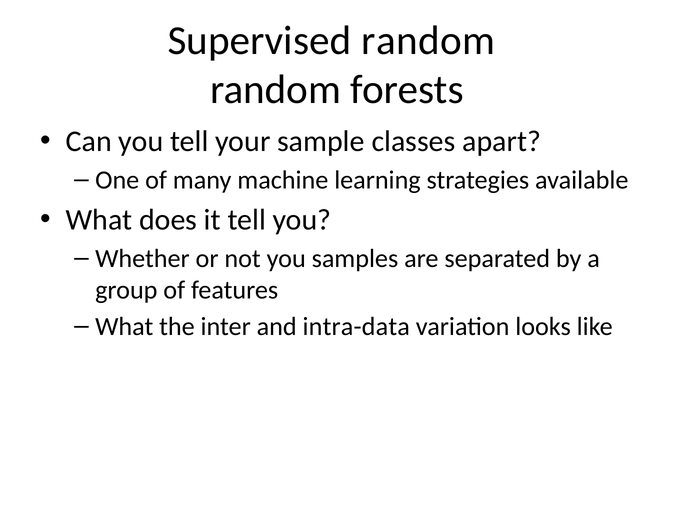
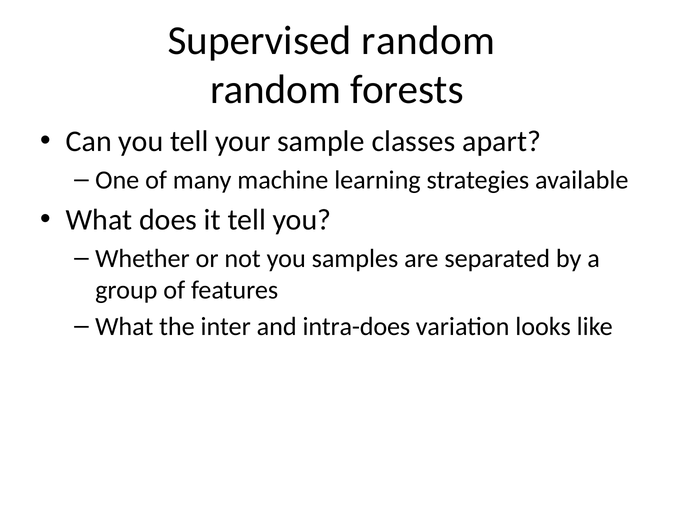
intra-data: intra-data -> intra-does (356, 327)
